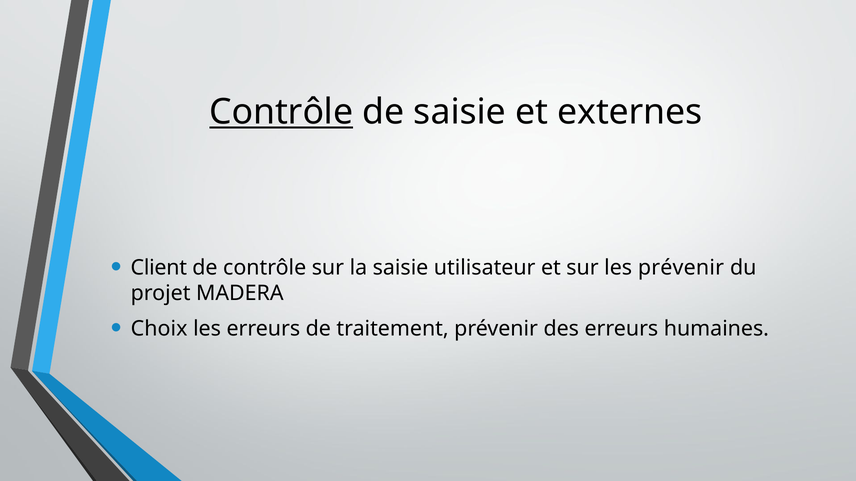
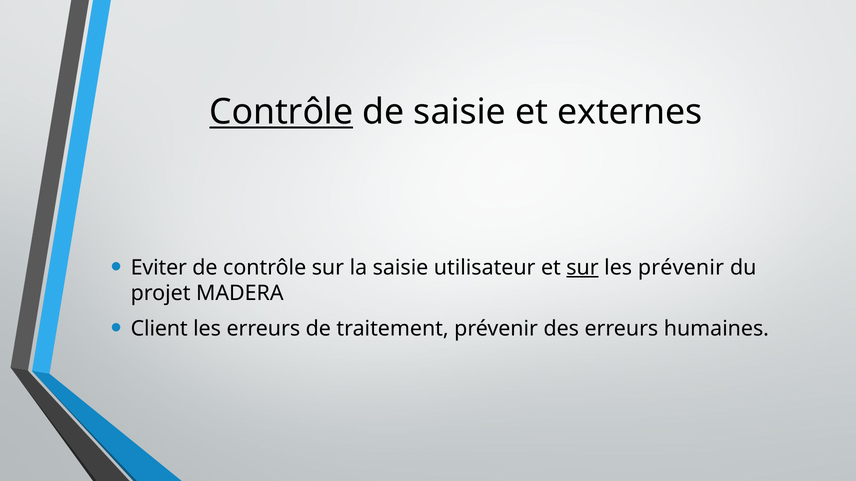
Client: Client -> Eviter (159, 268)
sur underline: none -> present (582, 268)
Choix: Choix -> Client (159, 329)
